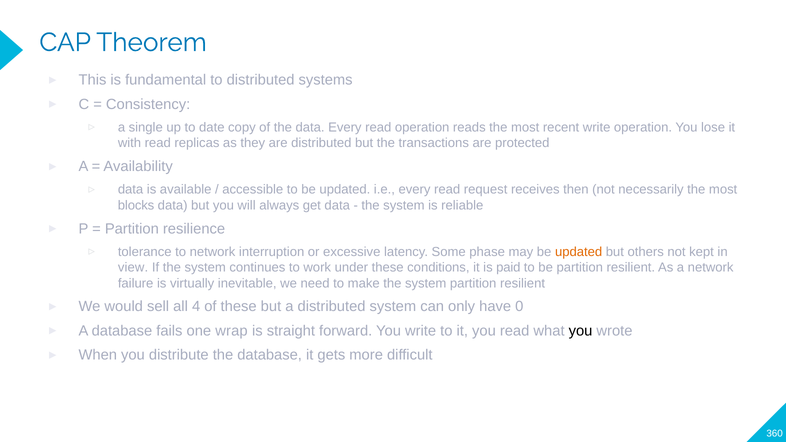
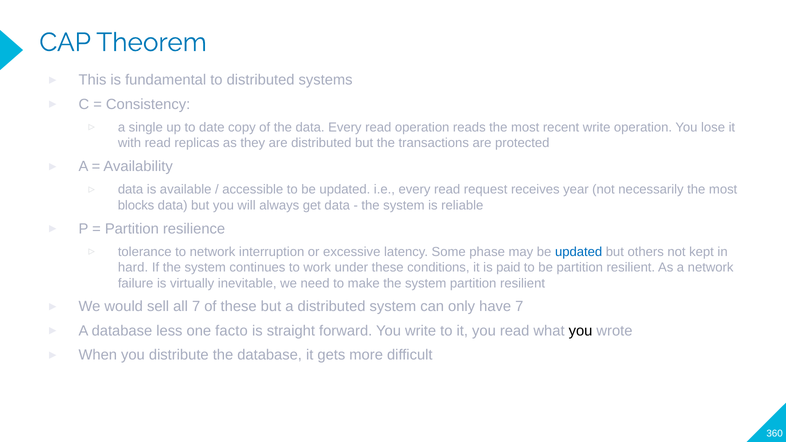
then: then -> year (576, 190)
updated colour: orange -> blue (579, 252)
view: view -> hard (133, 268)
all 4: 4 -> 7 (196, 307)
have 0: 0 -> 7 (519, 307)
fails: fails -> less (169, 331)
wrap: wrap -> facto (231, 331)
